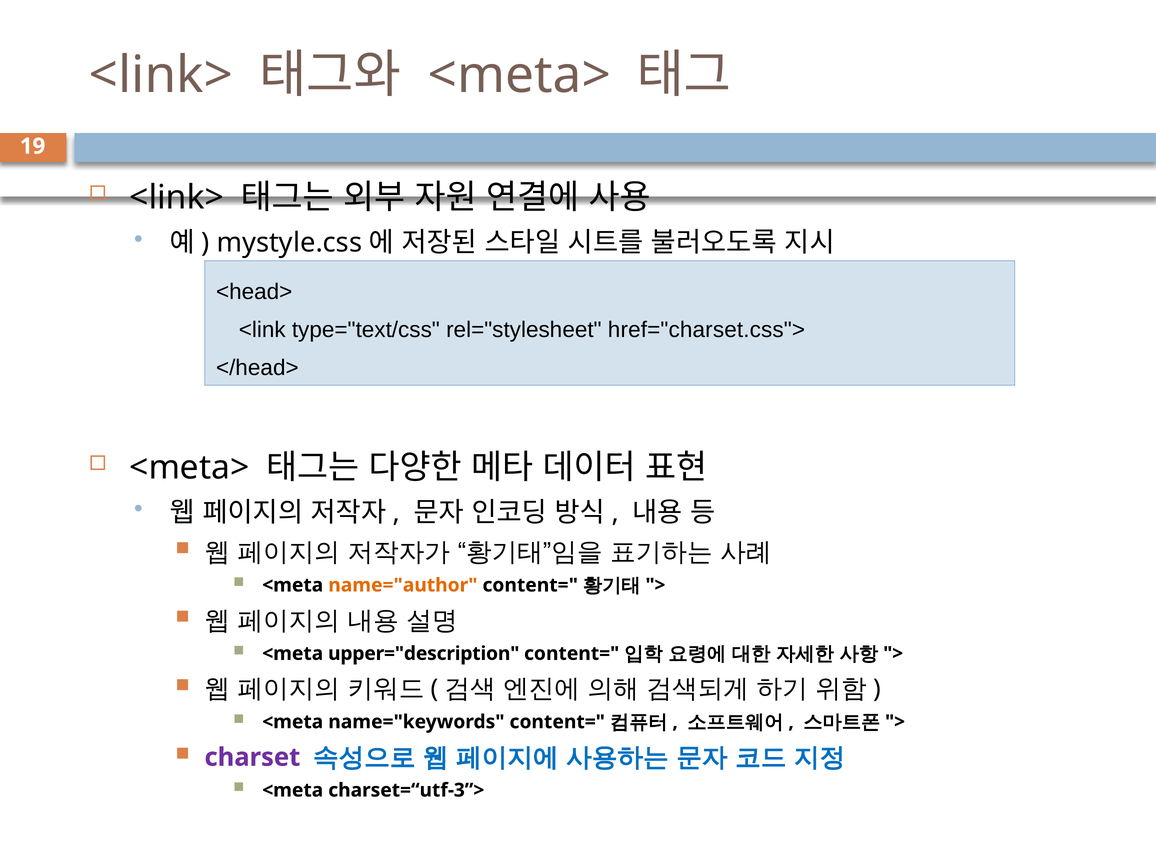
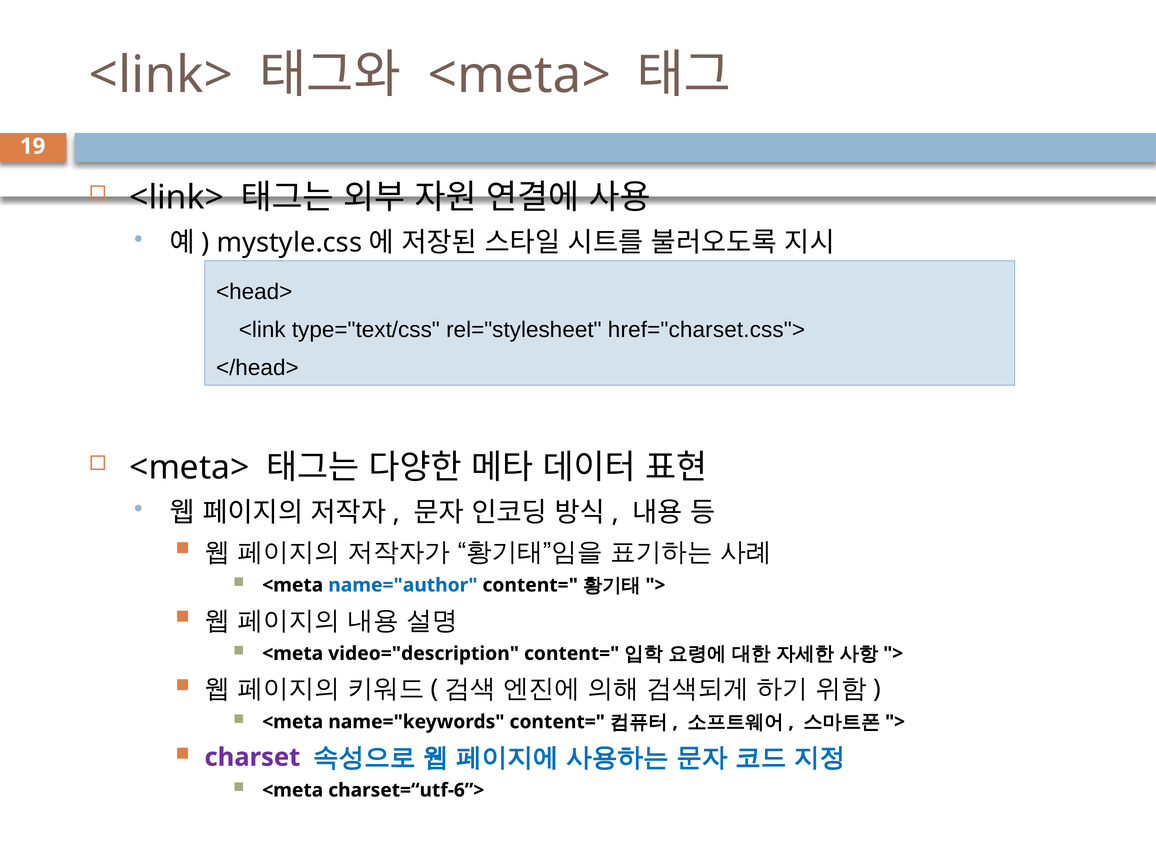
name="author colour: orange -> blue (403, 585)
upper="description: upper="description -> video="description (424, 654)
charset=“utf-3”>: charset=“utf-3”> -> charset=“utf-6”> (406, 790)
